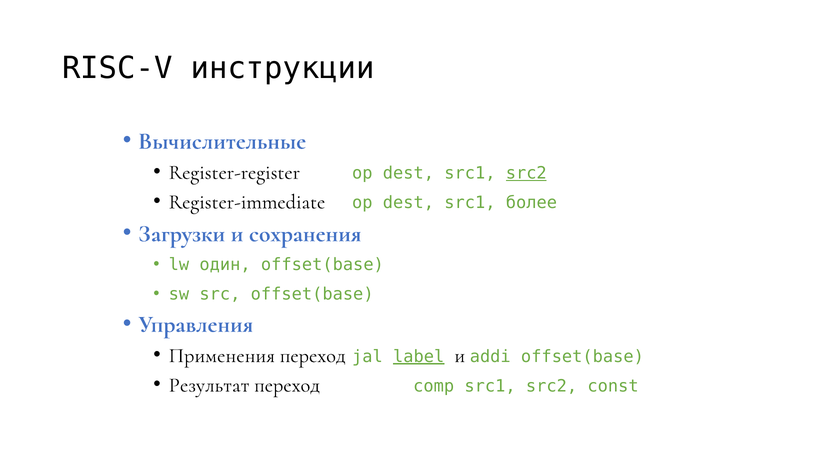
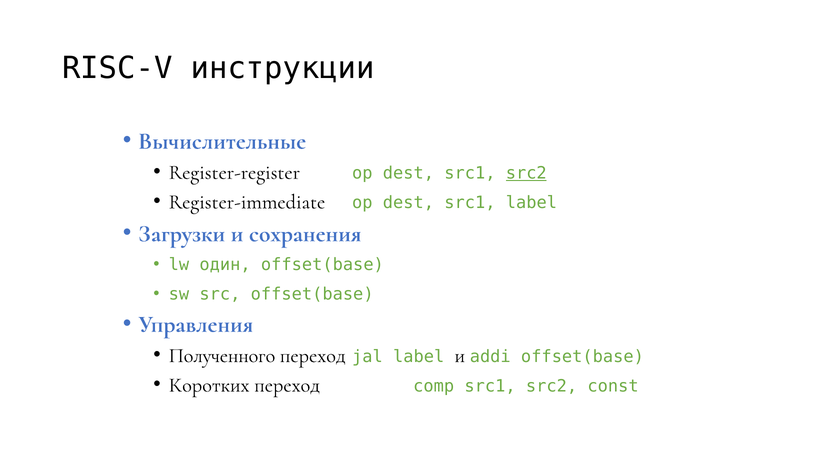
src1 более: более -> label (531, 203)
Применения: Применения -> Полученного (222, 356)
label underline: present -> none (419, 357)
Результат: Результат -> Коротких (209, 385)
